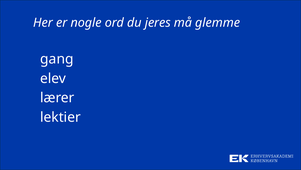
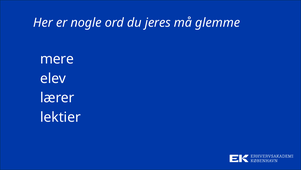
gang: gang -> mere (57, 59)
